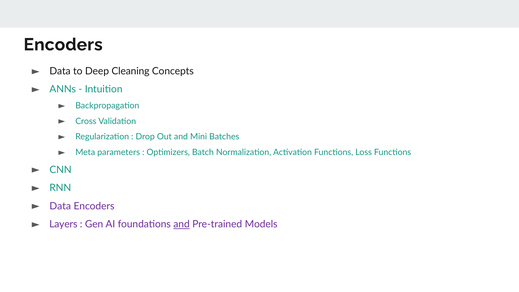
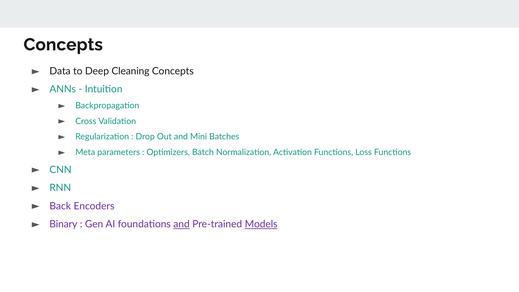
Encoders: Encoders -> Concepts (63, 45)
Data: Data -> Back (60, 206)
Layers: Layers -> Binary (63, 224)
Models underline: none -> present (261, 224)
